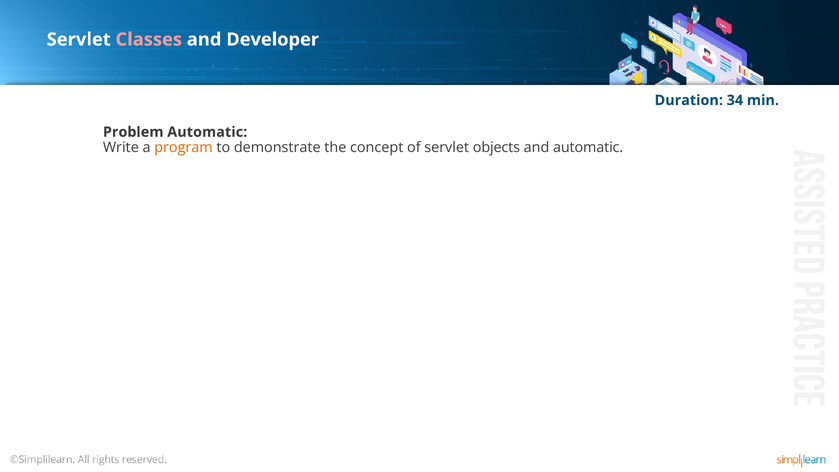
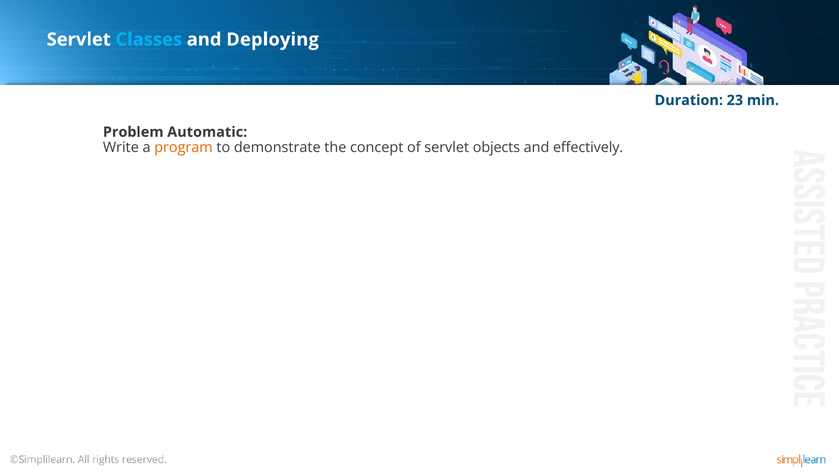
Classes colour: pink -> light blue (149, 40)
Developer: Developer -> Deploying (273, 40)
34: 34 -> 23 (735, 100)
and automatic: automatic -> effectively (588, 148)
